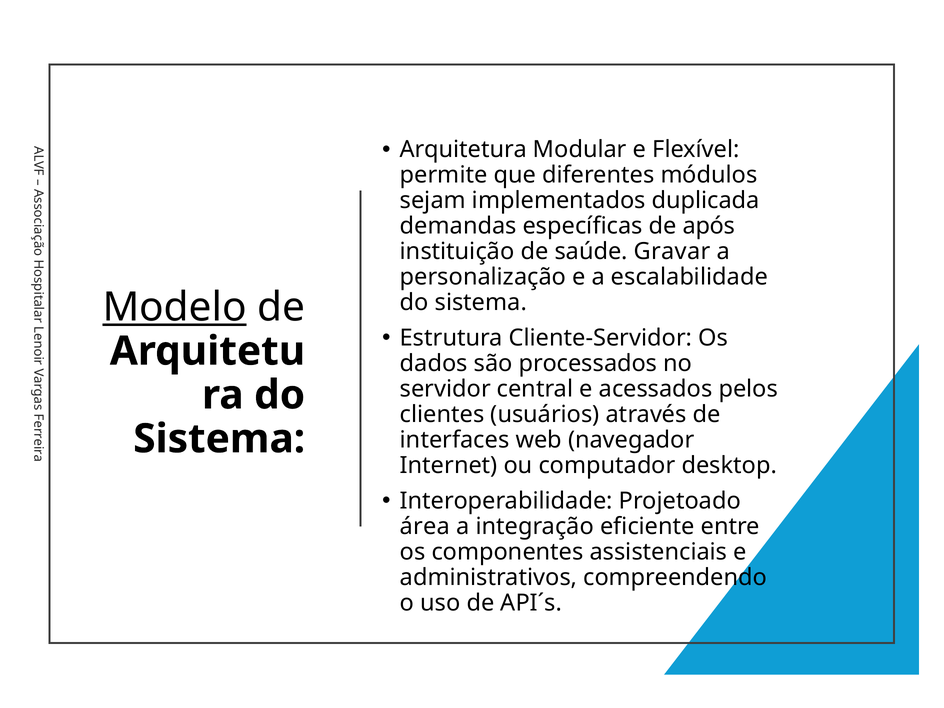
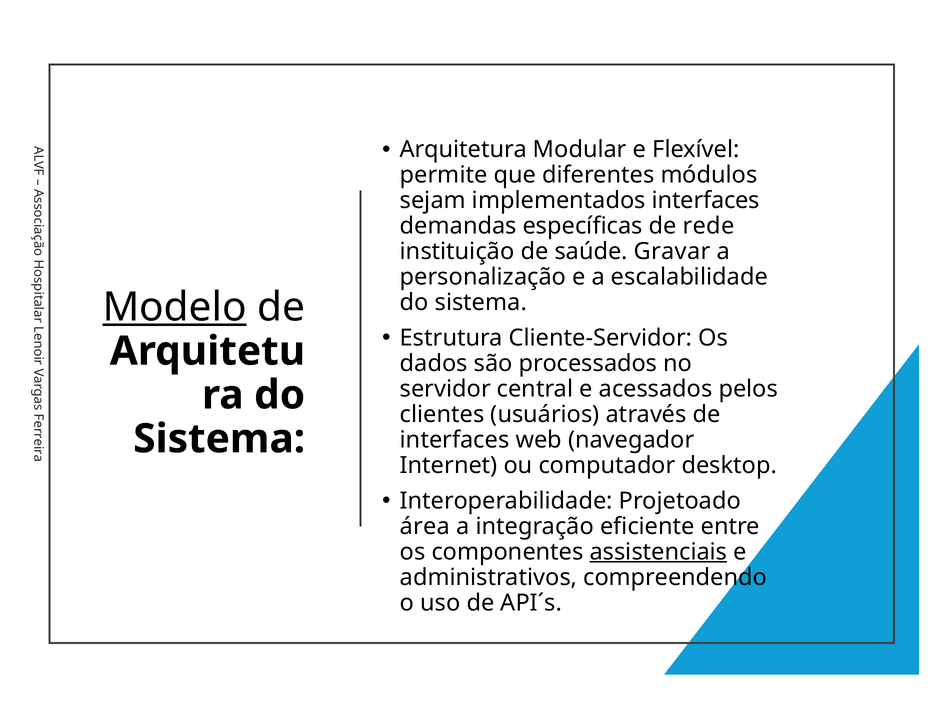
implementados duplicada: duplicada -> interfaces (706, 201)
após: após -> rede (709, 226)
assistenciais underline: none -> present (658, 552)
